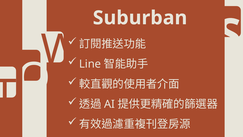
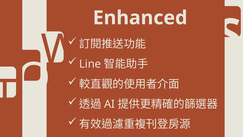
Suburban: Suburban -> Enhanced (140, 18)
